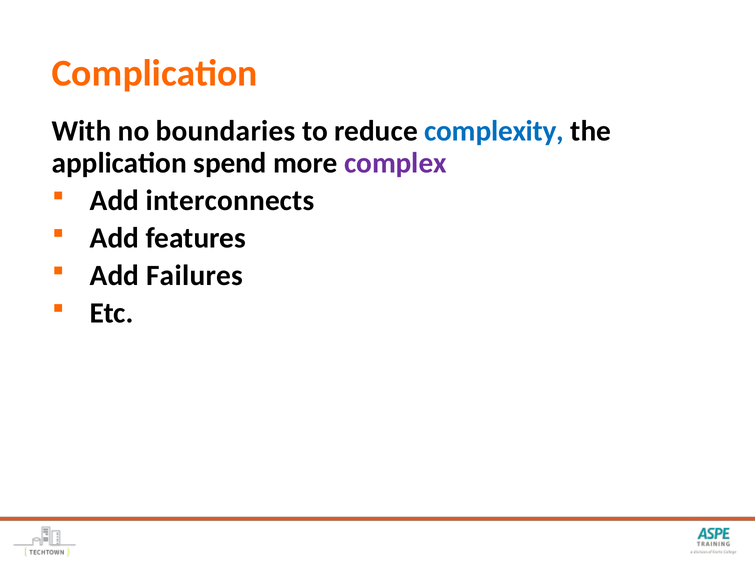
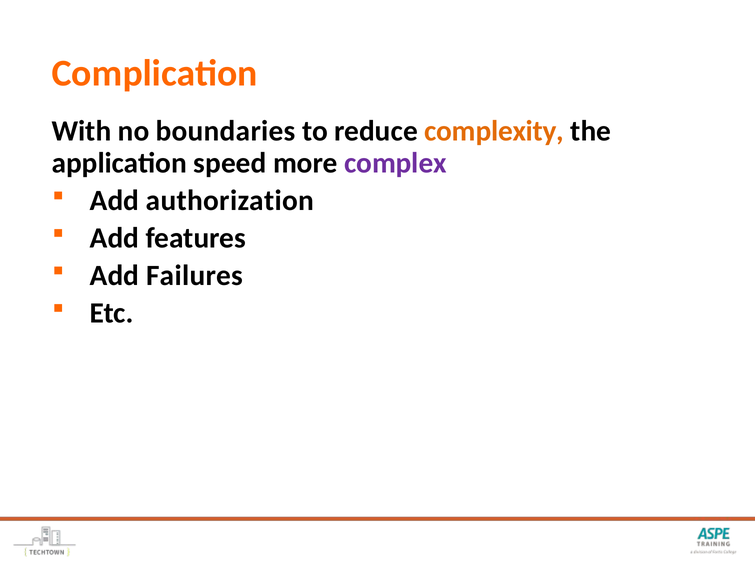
complexity colour: blue -> orange (494, 131)
spend: spend -> speed (230, 163)
interconnects: interconnects -> authorization (230, 201)
